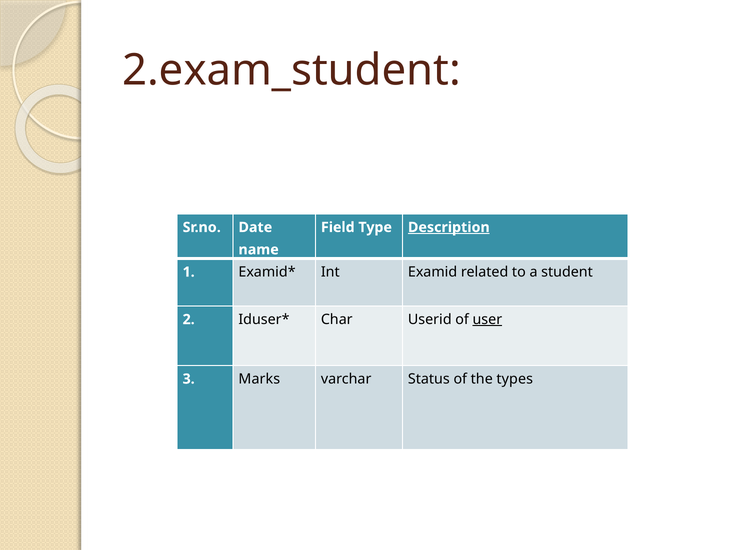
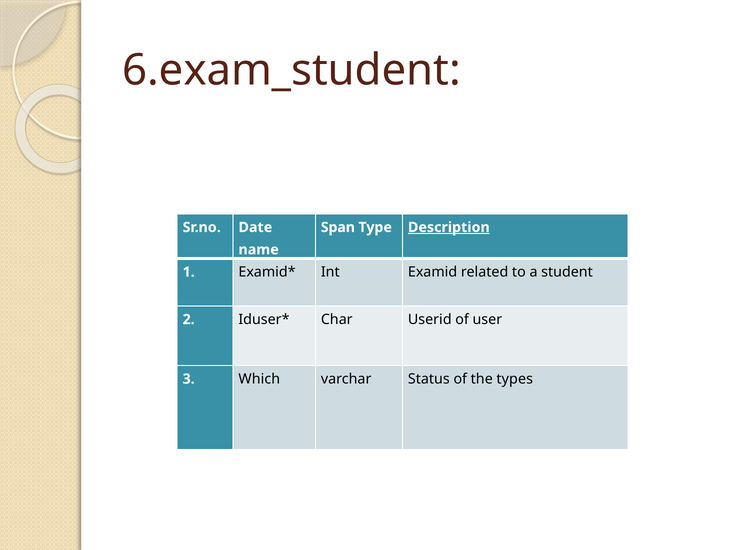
2.exam_student: 2.exam_student -> 6.exam_student (292, 70)
Field: Field -> Span (338, 227)
user underline: present -> none (487, 319)
Marks: Marks -> Which (259, 379)
